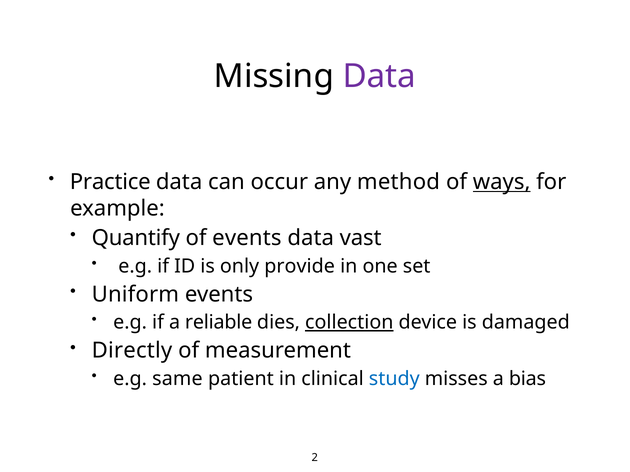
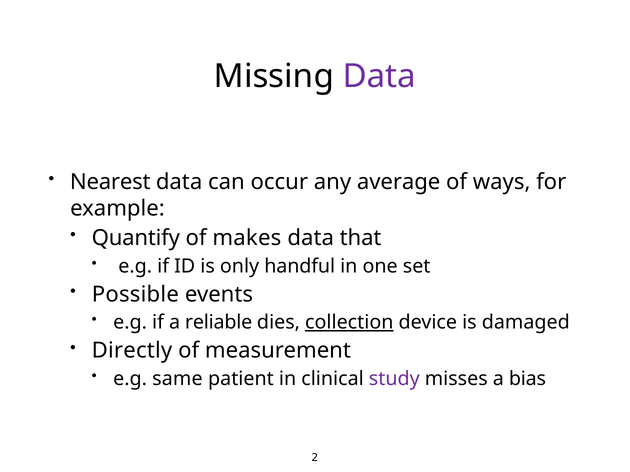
Practice: Practice -> Nearest (110, 182)
method: method -> average (399, 182)
ways underline: present -> none (502, 182)
of events: events -> makes (247, 238)
vast: vast -> that (361, 238)
provide: provide -> handful (300, 266)
Uniform: Uniform -> Possible (135, 295)
study colour: blue -> purple (394, 379)
